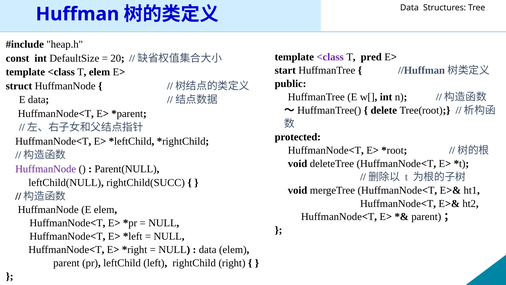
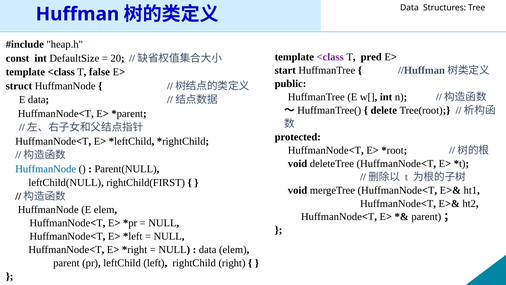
T elem: elem -> false (99, 72)
HuffmanNode colour: purple -> blue (46, 169)
rightChild(SUCC: rightChild(SUCC -> rightChild(FIRST (146, 182)
